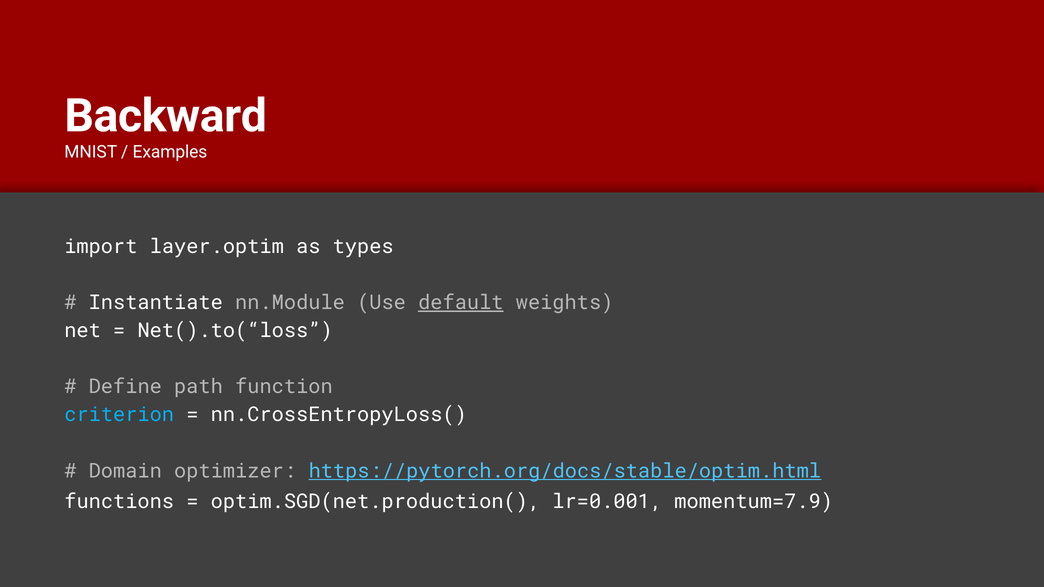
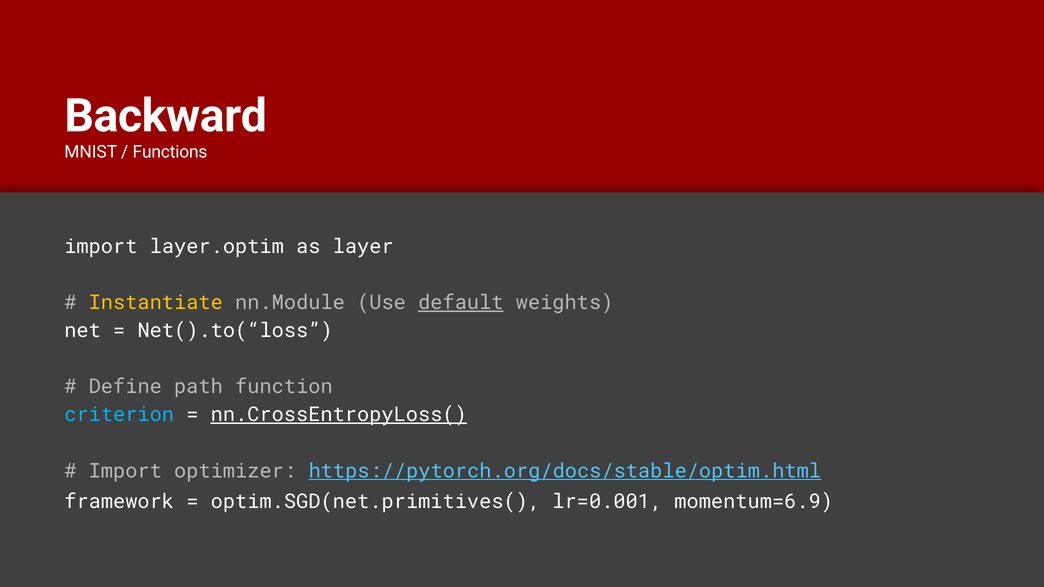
Examples: Examples -> Functions (170, 152)
types: types -> layer (363, 247)
Instantiate colour: white -> yellow (156, 303)
nn.CrossEntropyLoss( underline: none -> present (339, 415)
Domain: Domain -> Import (125, 471)
functions: functions -> framework (119, 502)
optim.SGD(net.production(: optim.SGD(net.production( -> optim.SGD(net.primitives( (375, 502)
momentum=7.9: momentum=7.9 -> momentum=6.9 (754, 502)
